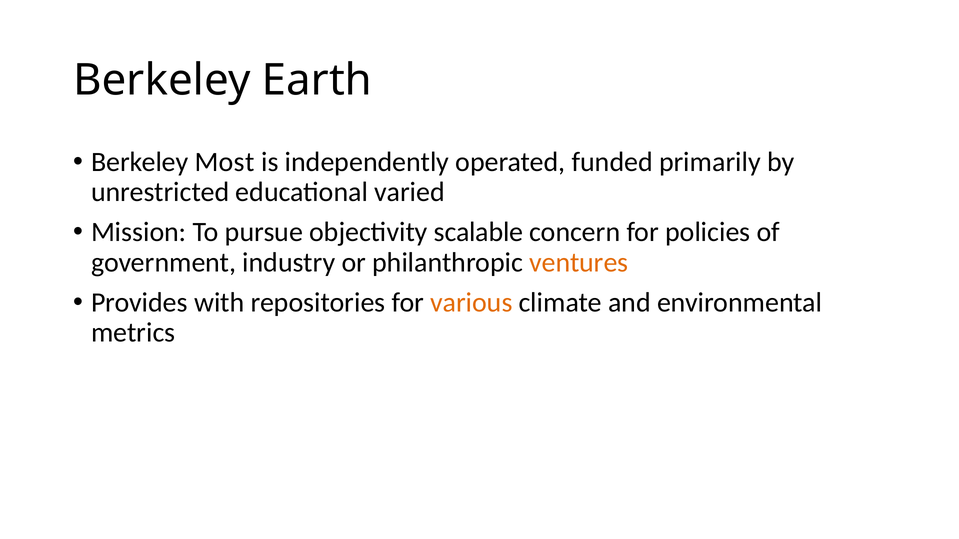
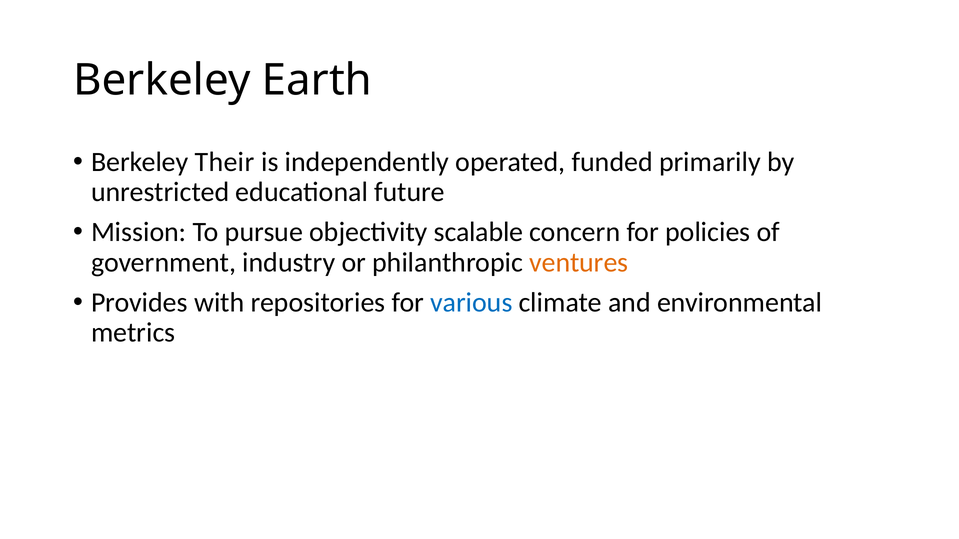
Most: Most -> Their (225, 162)
varied: varied -> future (410, 192)
various colour: orange -> blue (471, 303)
